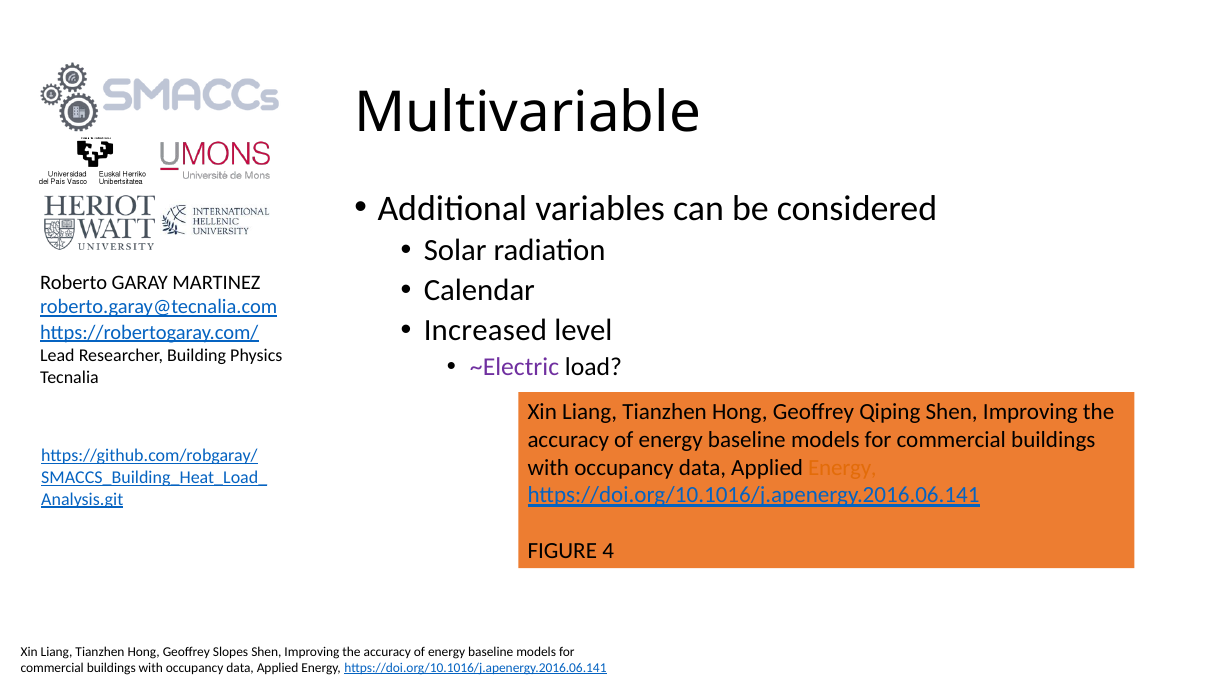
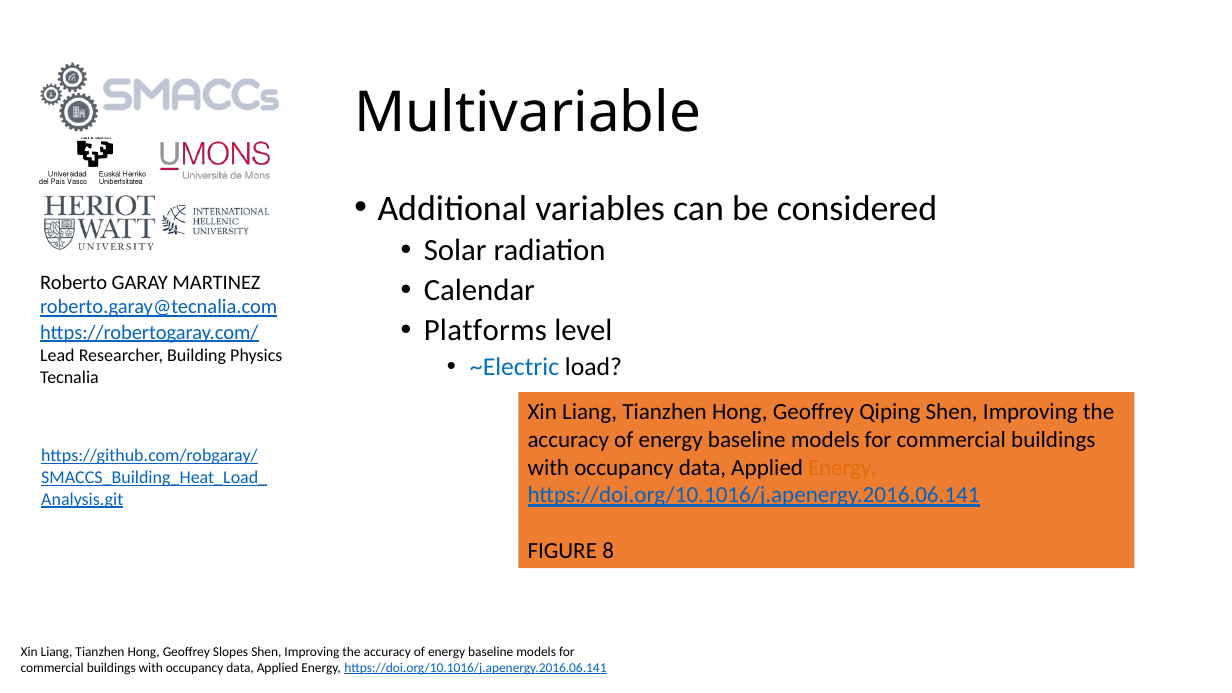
Increased: Increased -> Platforms (485, 330)
~Electric colour: purple -> blue (515, 367)
4: 4 -> 8 (608, 551)
